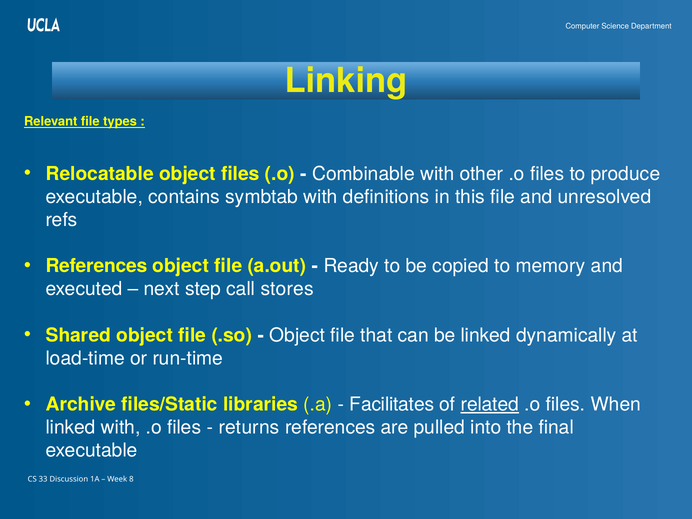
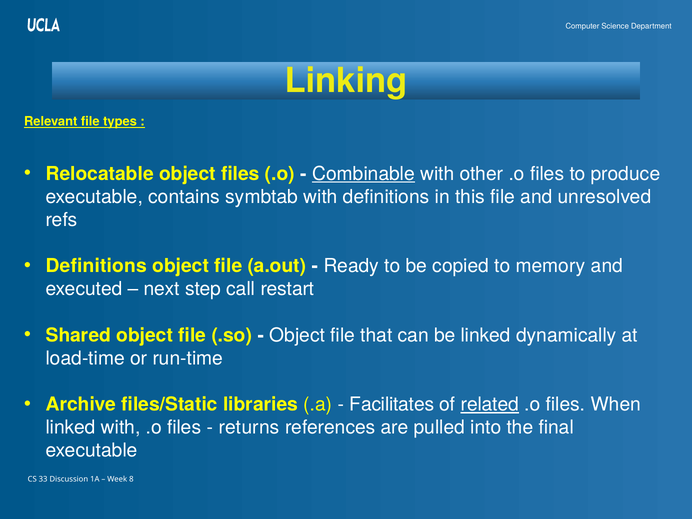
Combinable underline: none -> present (364, 174)
References: References -> Definitions (96, 266)
stores: stores -> restart (287, 289)
